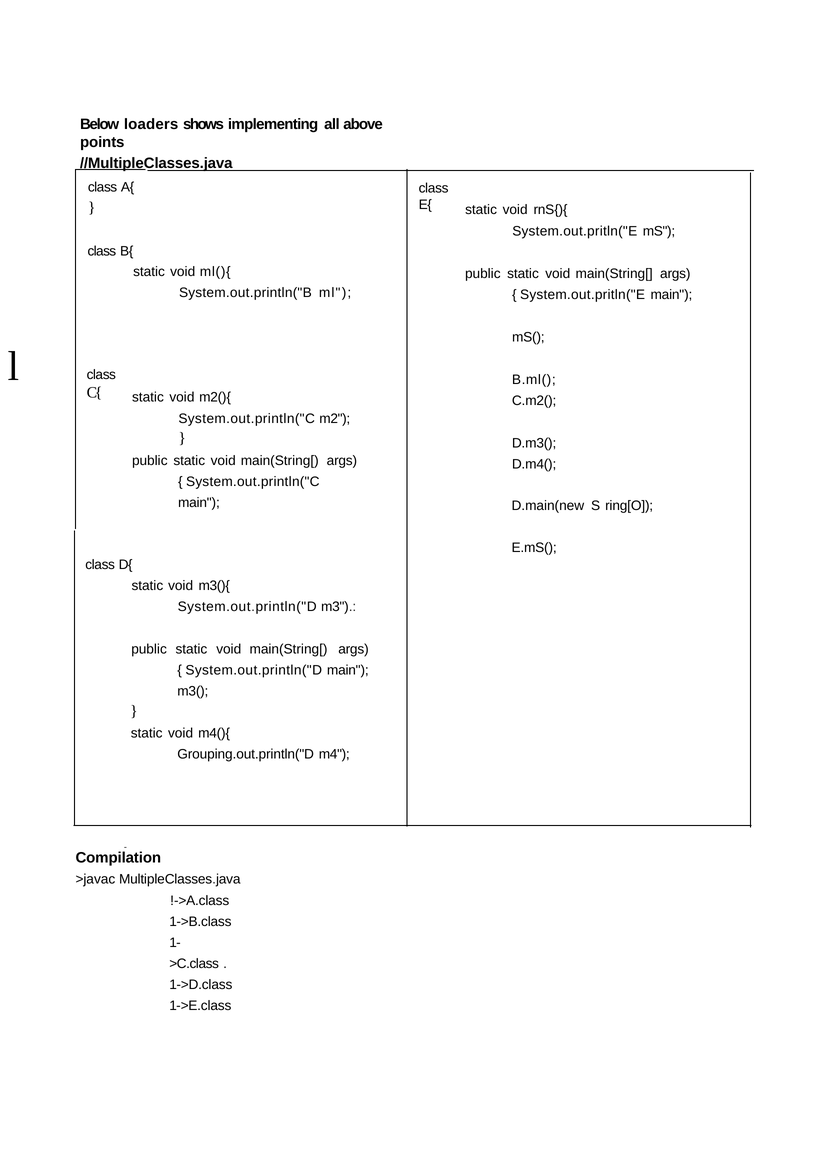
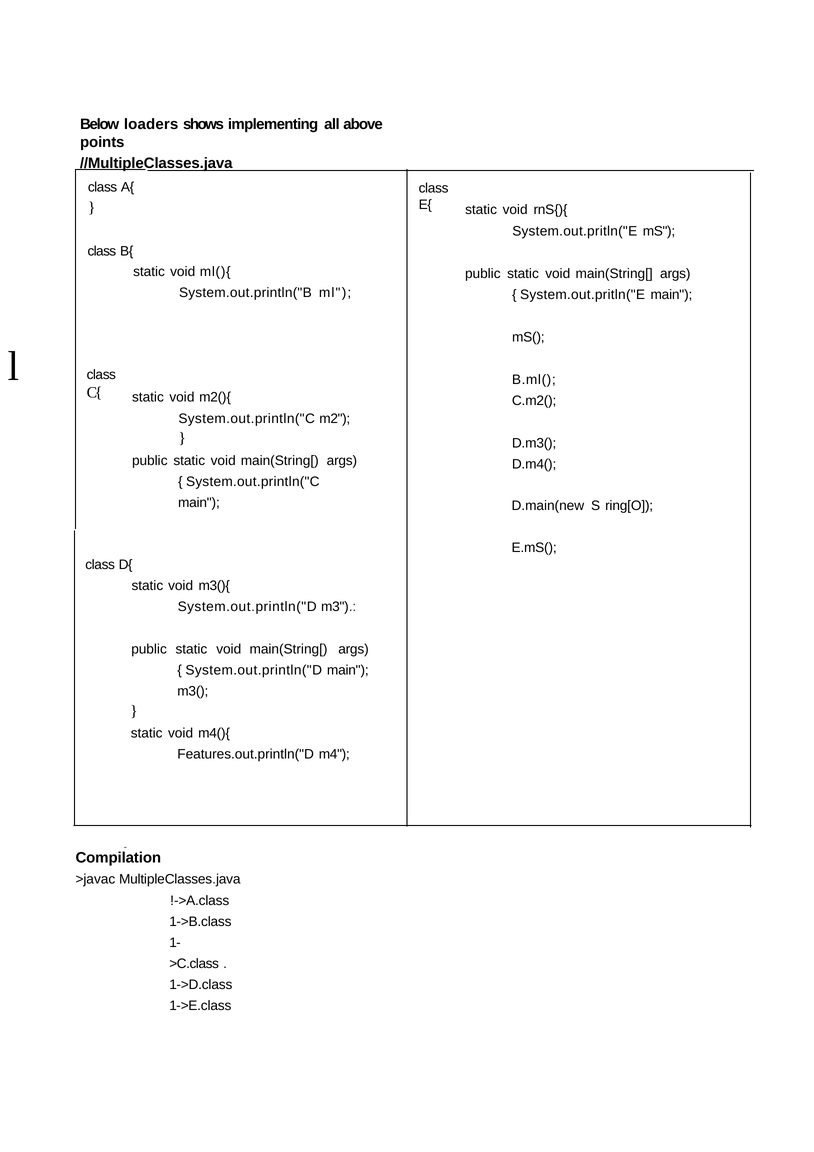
Grouping.out.println("D: Grouping.out.println("D -> Features.out.println("D (246, 754)
